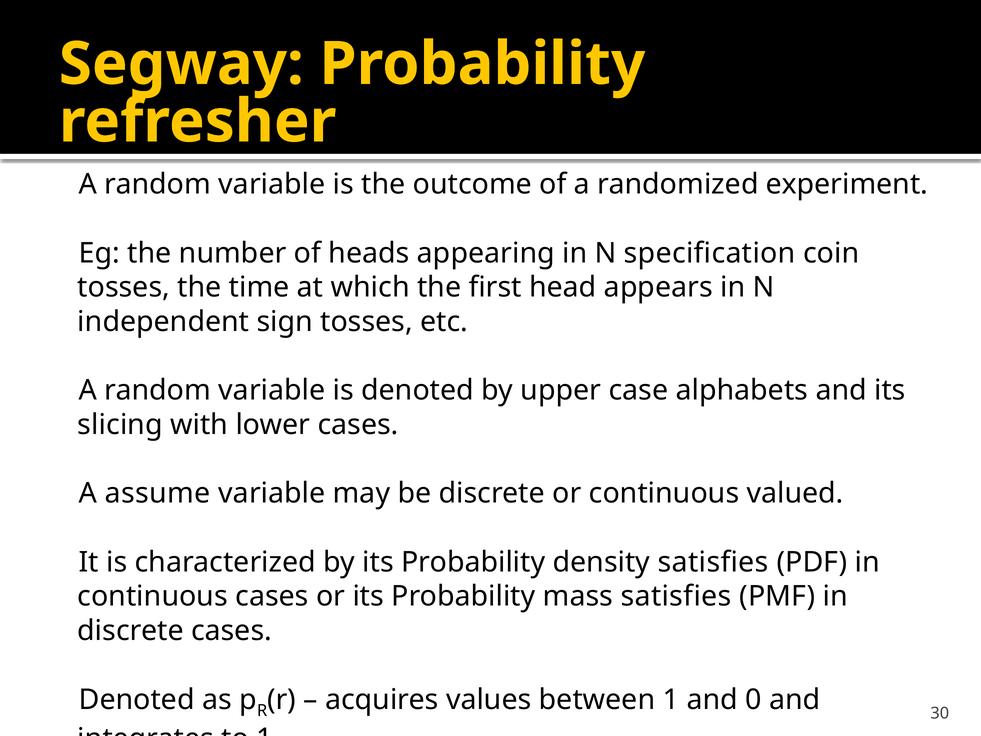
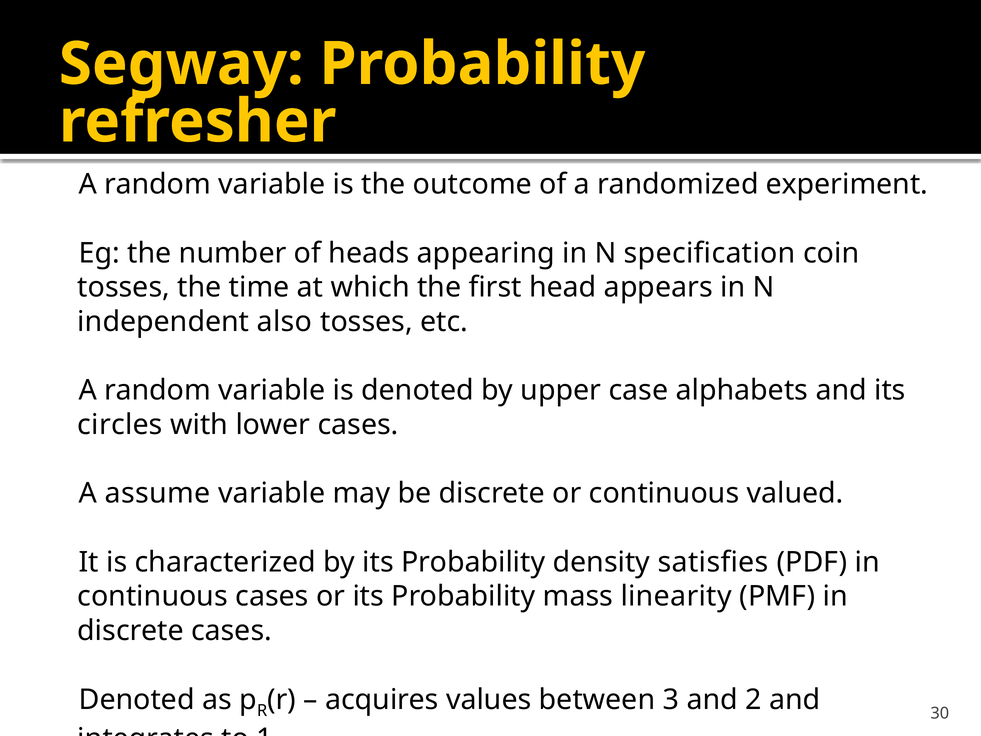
sign: sign -> also (285, 322)
slicing: slicing -> circles (120, 425)
mass satisfies: satisfies -> linearity (676, 596)
between 1: 1 -> 3 (671, 699)
0: 0 -> 2 (754, 699)
